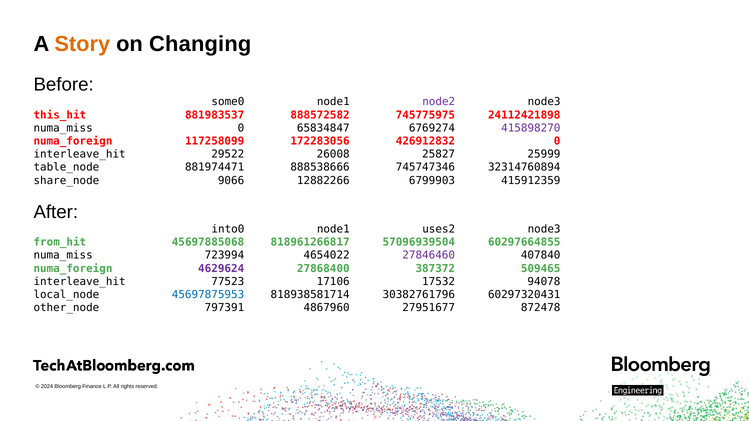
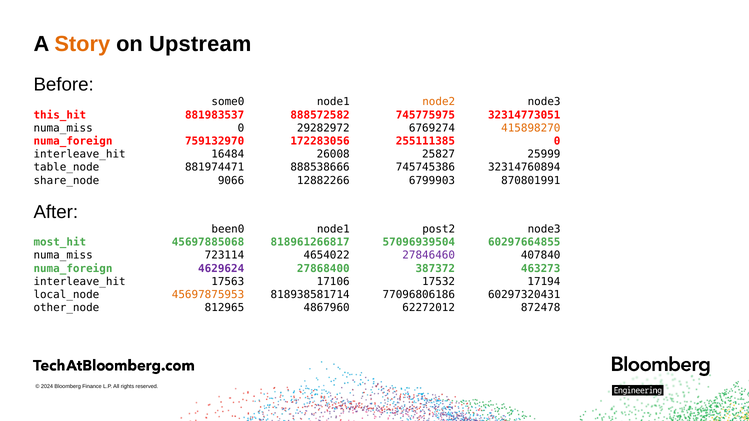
Changing: Changing -> Upstream (200, 44)
node2 colour: purple -> orange (439, 102)
24112421898: 24112421898 -> 32314773051 (524, 115)
65834847: 65834847 -> 29282972 (323, 128)
415898270 colour: purple -> orange (531, 128)
117258099: 117258099 -> 759132970 (215, 141)
426912832: 426912832 -> 255111385 (425, 141)
29522: 29522 -> 16484 (228, 154)
745747346: 745747346 -> 745745386 (425, 168)
415912359: 415912359 -> 870801991 (531, 181)
into0: into0 -> been0 (228, 229)
uses2: uses2 -> post2 (439, 229)
from_hit: from_hit -> most_hit (60, 242)
723994: 723994 -> 723114 (224, 256)
509465: 509465 -> 463273 (541, 269)
77523: 77523 -> 17563 (228, 282)
94078: 94078 -> 17194 (544, 282)
45697875953 colour: blue -> orange (208, 295)
30382761796: 30382761796 -> 77096806186 (419, 295)
797391: 797391 -> 812965 (224, 308)
27951677: 27951677 -> 62272012 (429, 308)
